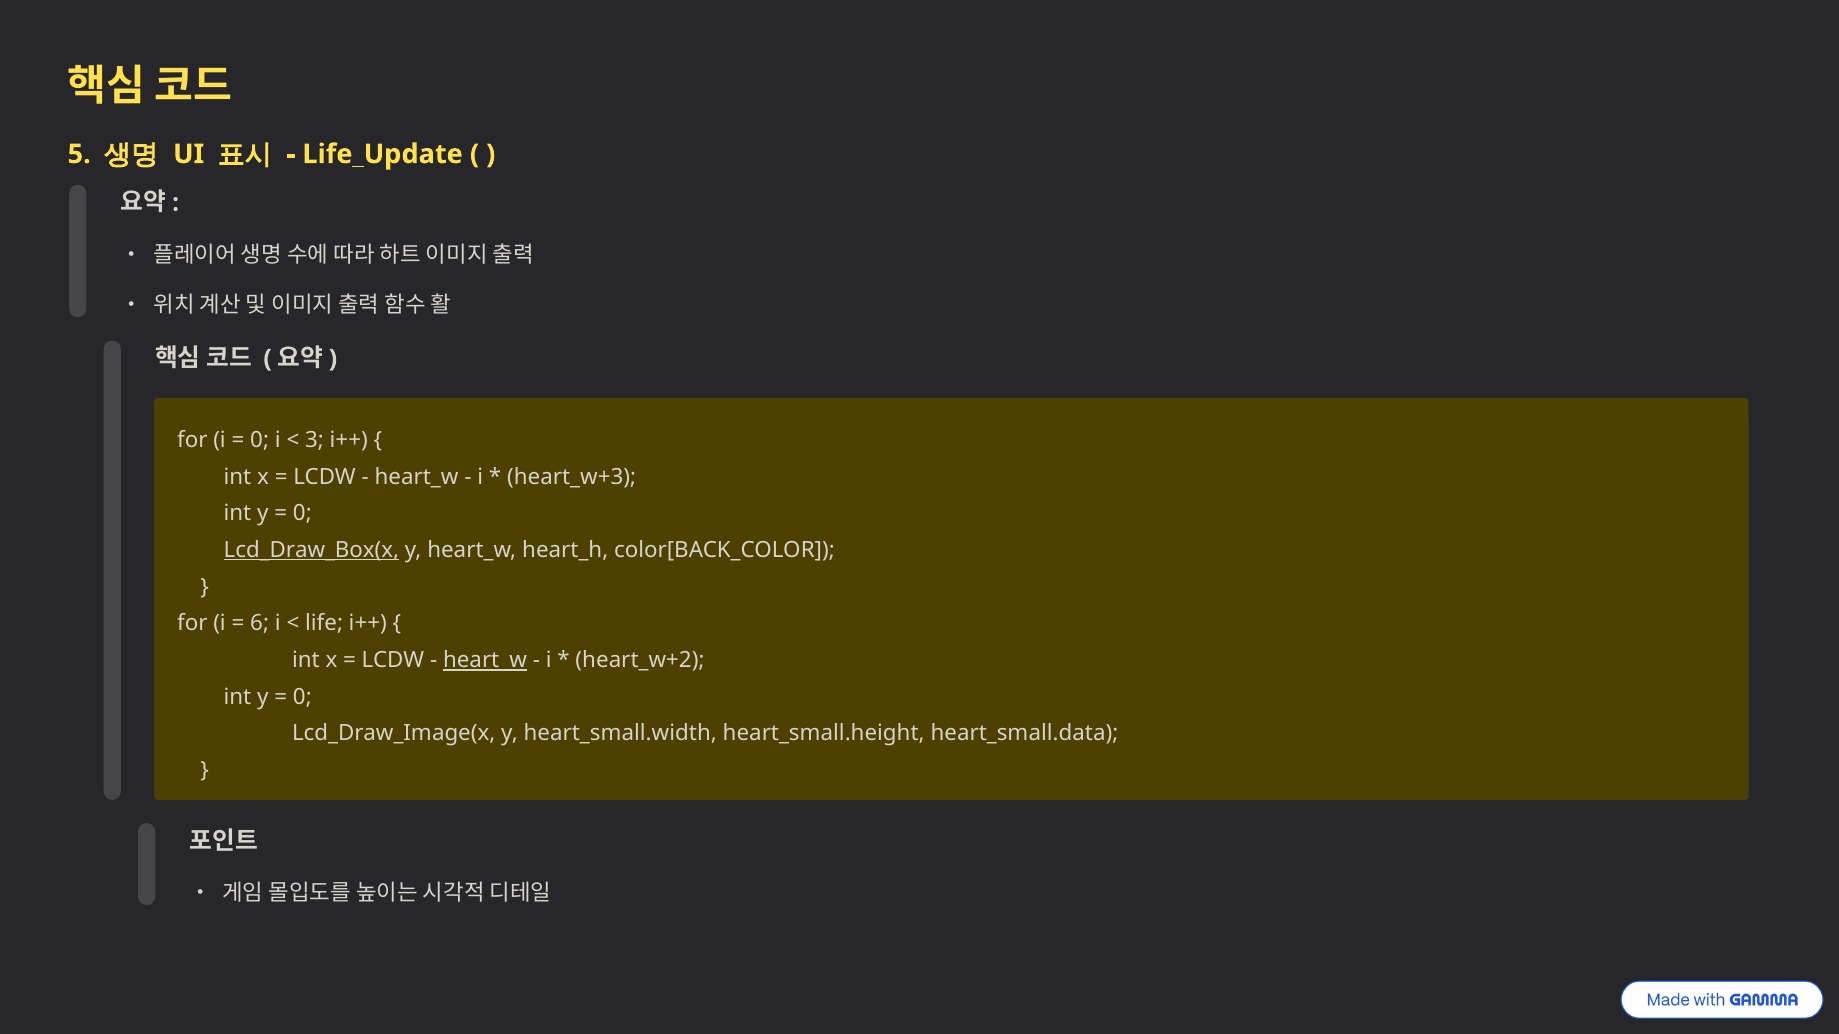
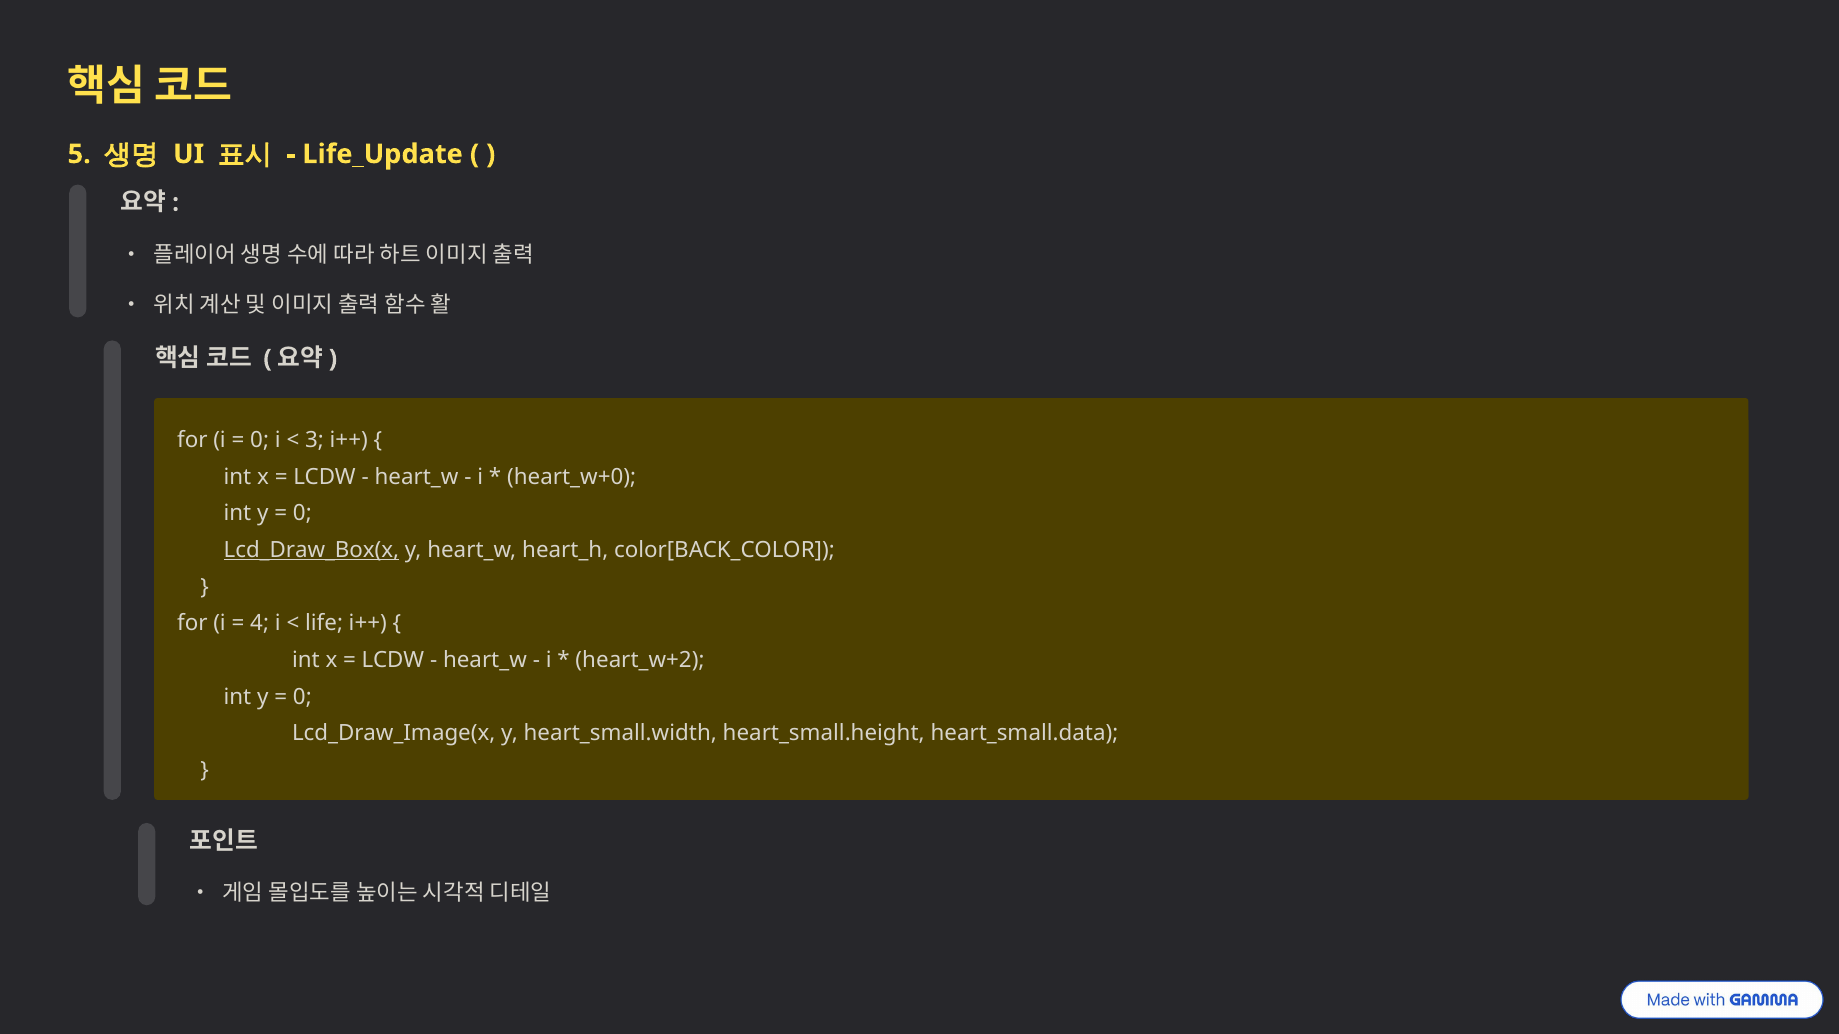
heart_w+3: heart_w+3 -> heart_w+0 (572, 477)
6: 6 -> 4 (260, 624)
heart_w underline: present -> none (485, 661)
